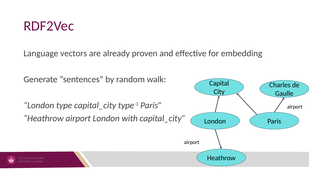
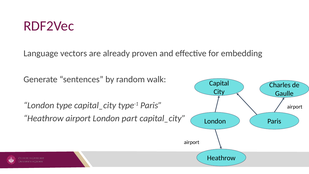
with: with -> part (130, 118)
